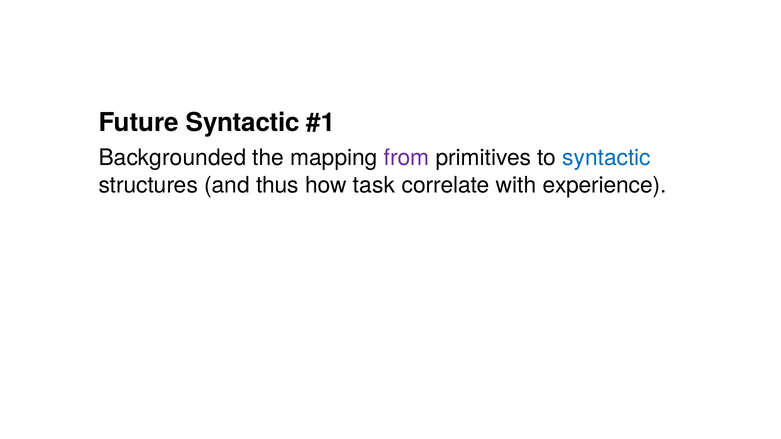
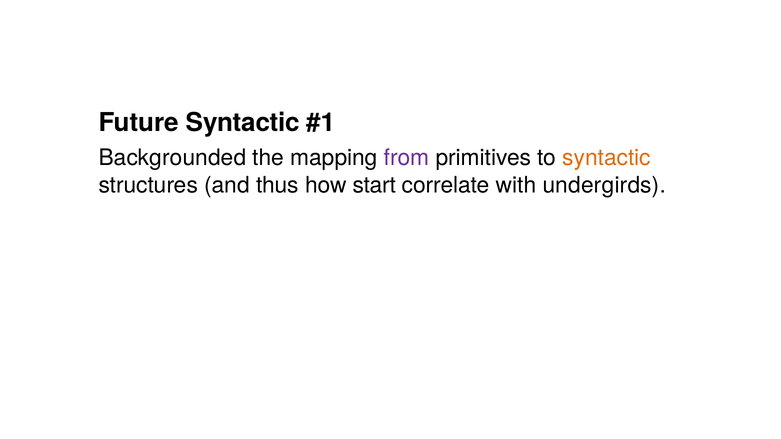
syntactic colour: blue -> orange (607, 158)
task: task -> start (374, 185)
experience: experience -> undergirds (604, 185)
